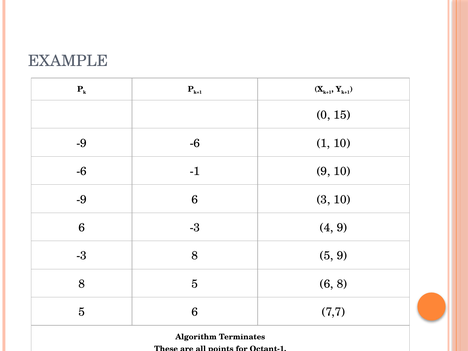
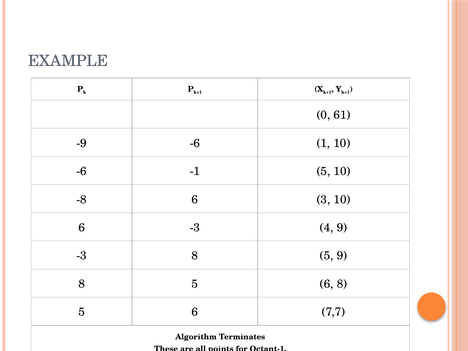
15: 15 -> 61 (342, 115)
-1 9: 9 -> 5 (324, 171)
-9: -9 -> -8 (82, 199)
